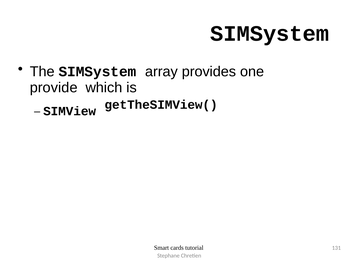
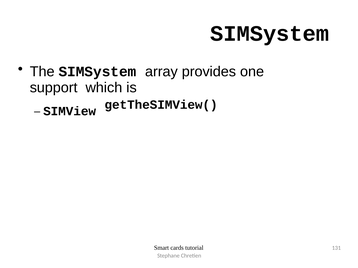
provide: provide -> support (54, 88)
